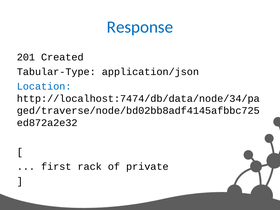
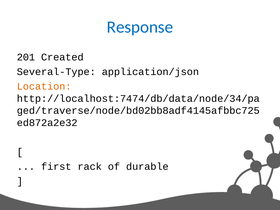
Tabular-Type: Tabular-Type -> Several-Type (56, 72)
Location colour: blue -> orange (44, 86)
private: private -> durable (147, 167)
